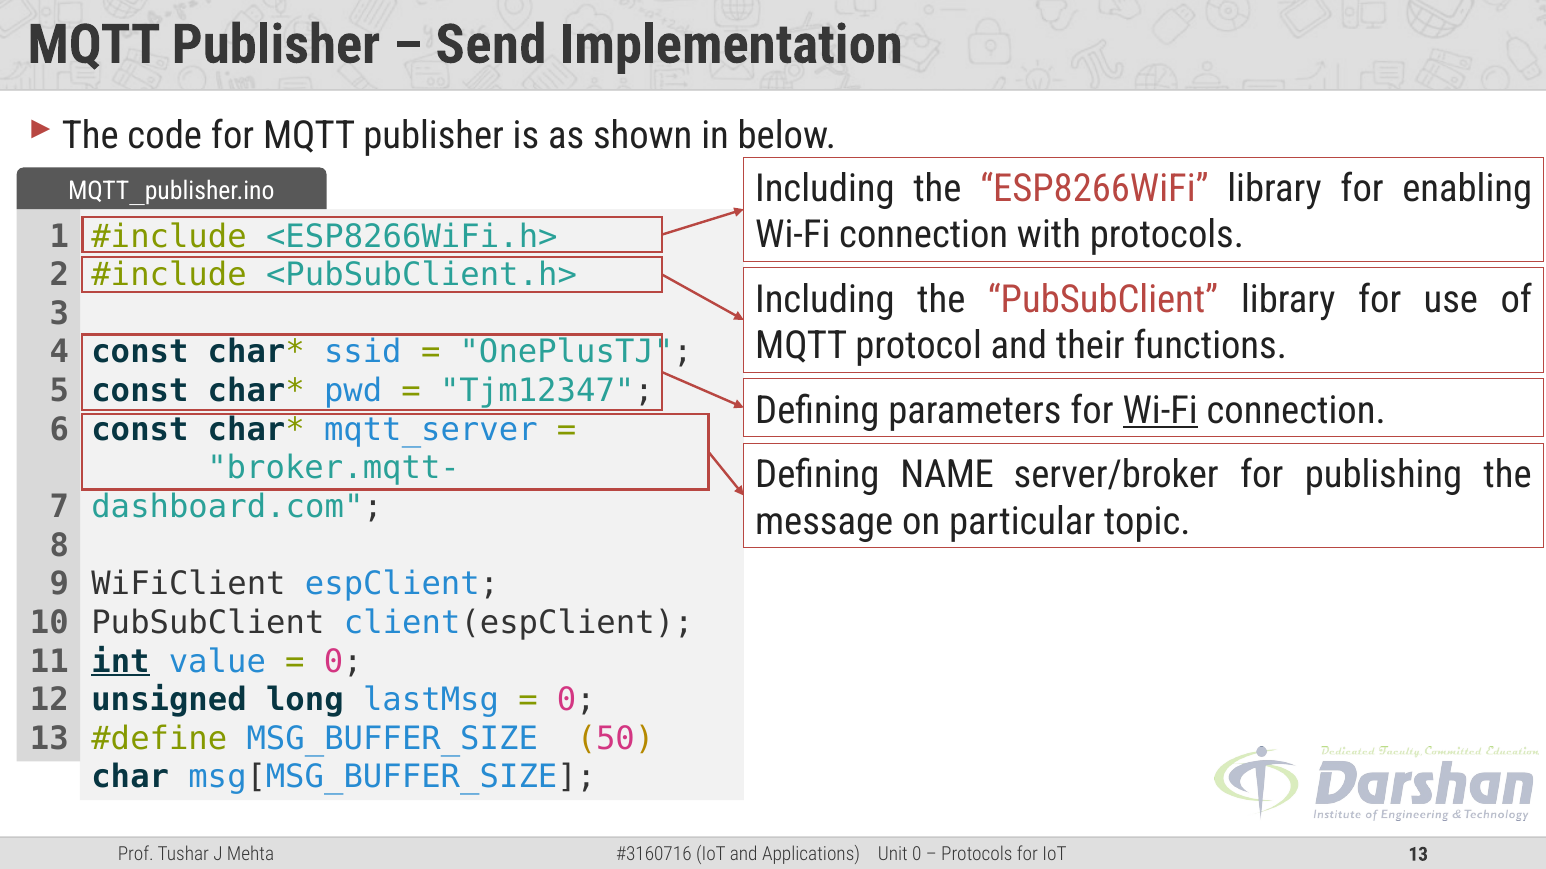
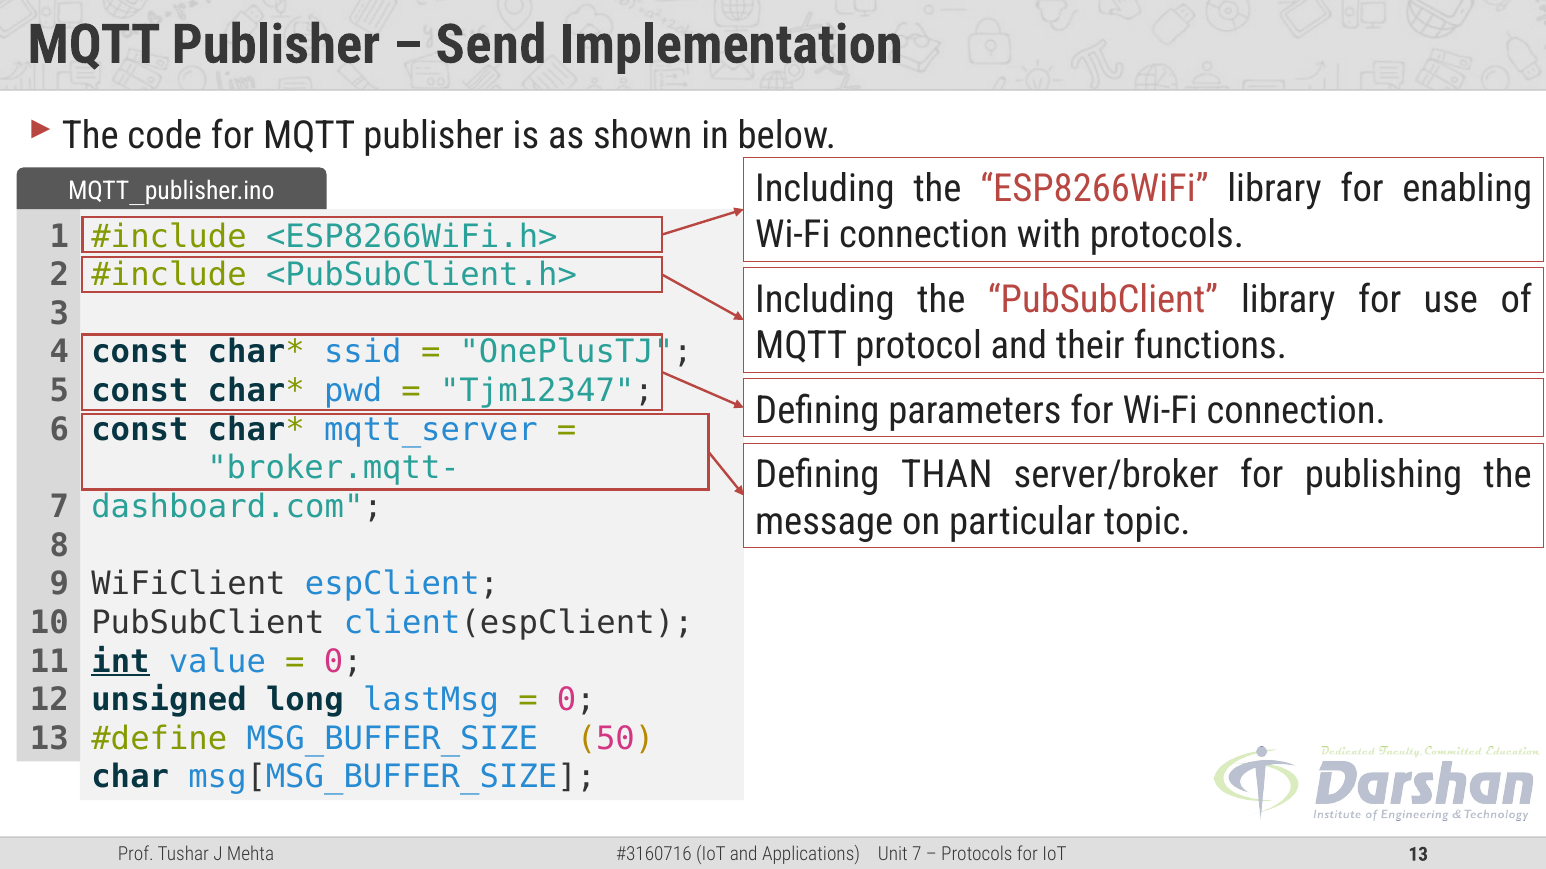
Wi-Fi underline: present -> none (1160, 411)
NAME: NAME -> THAN (947, 475)
0: 0 -> 7 (917, 855)
